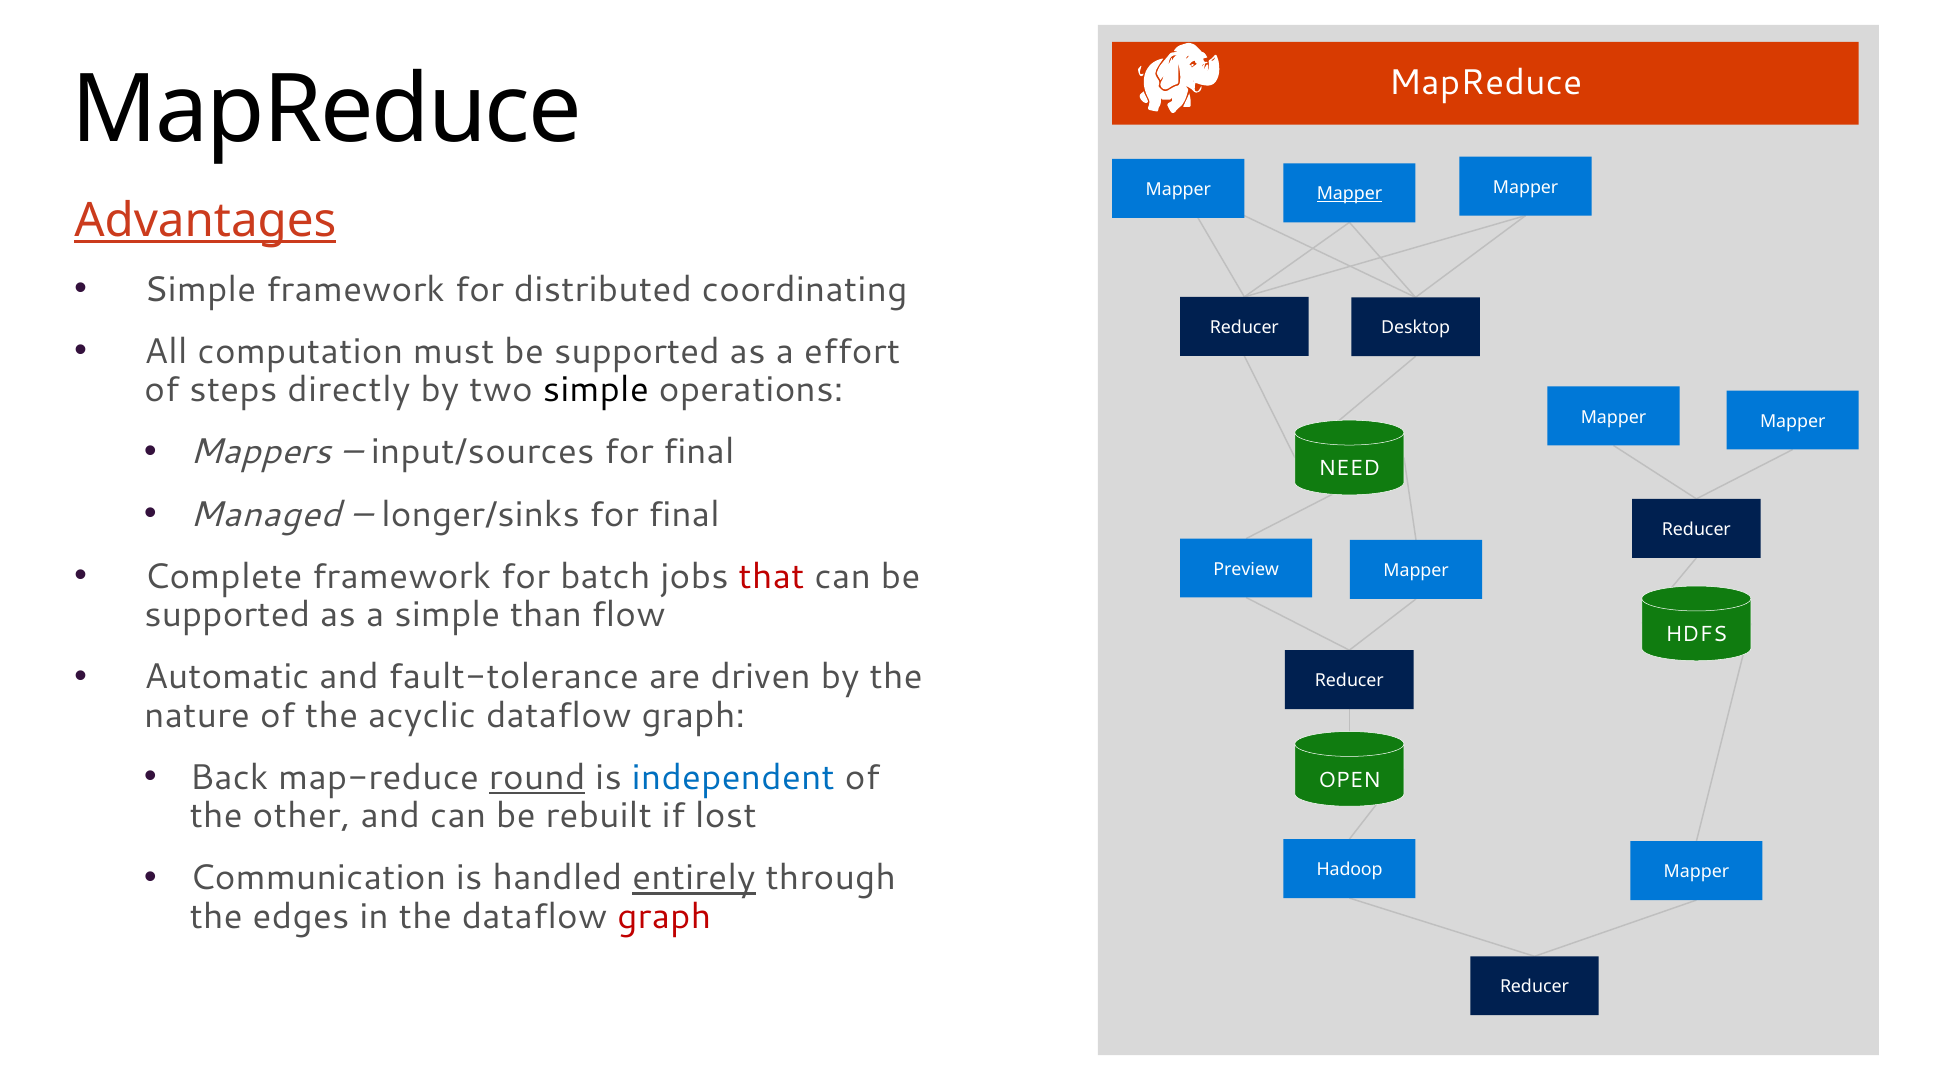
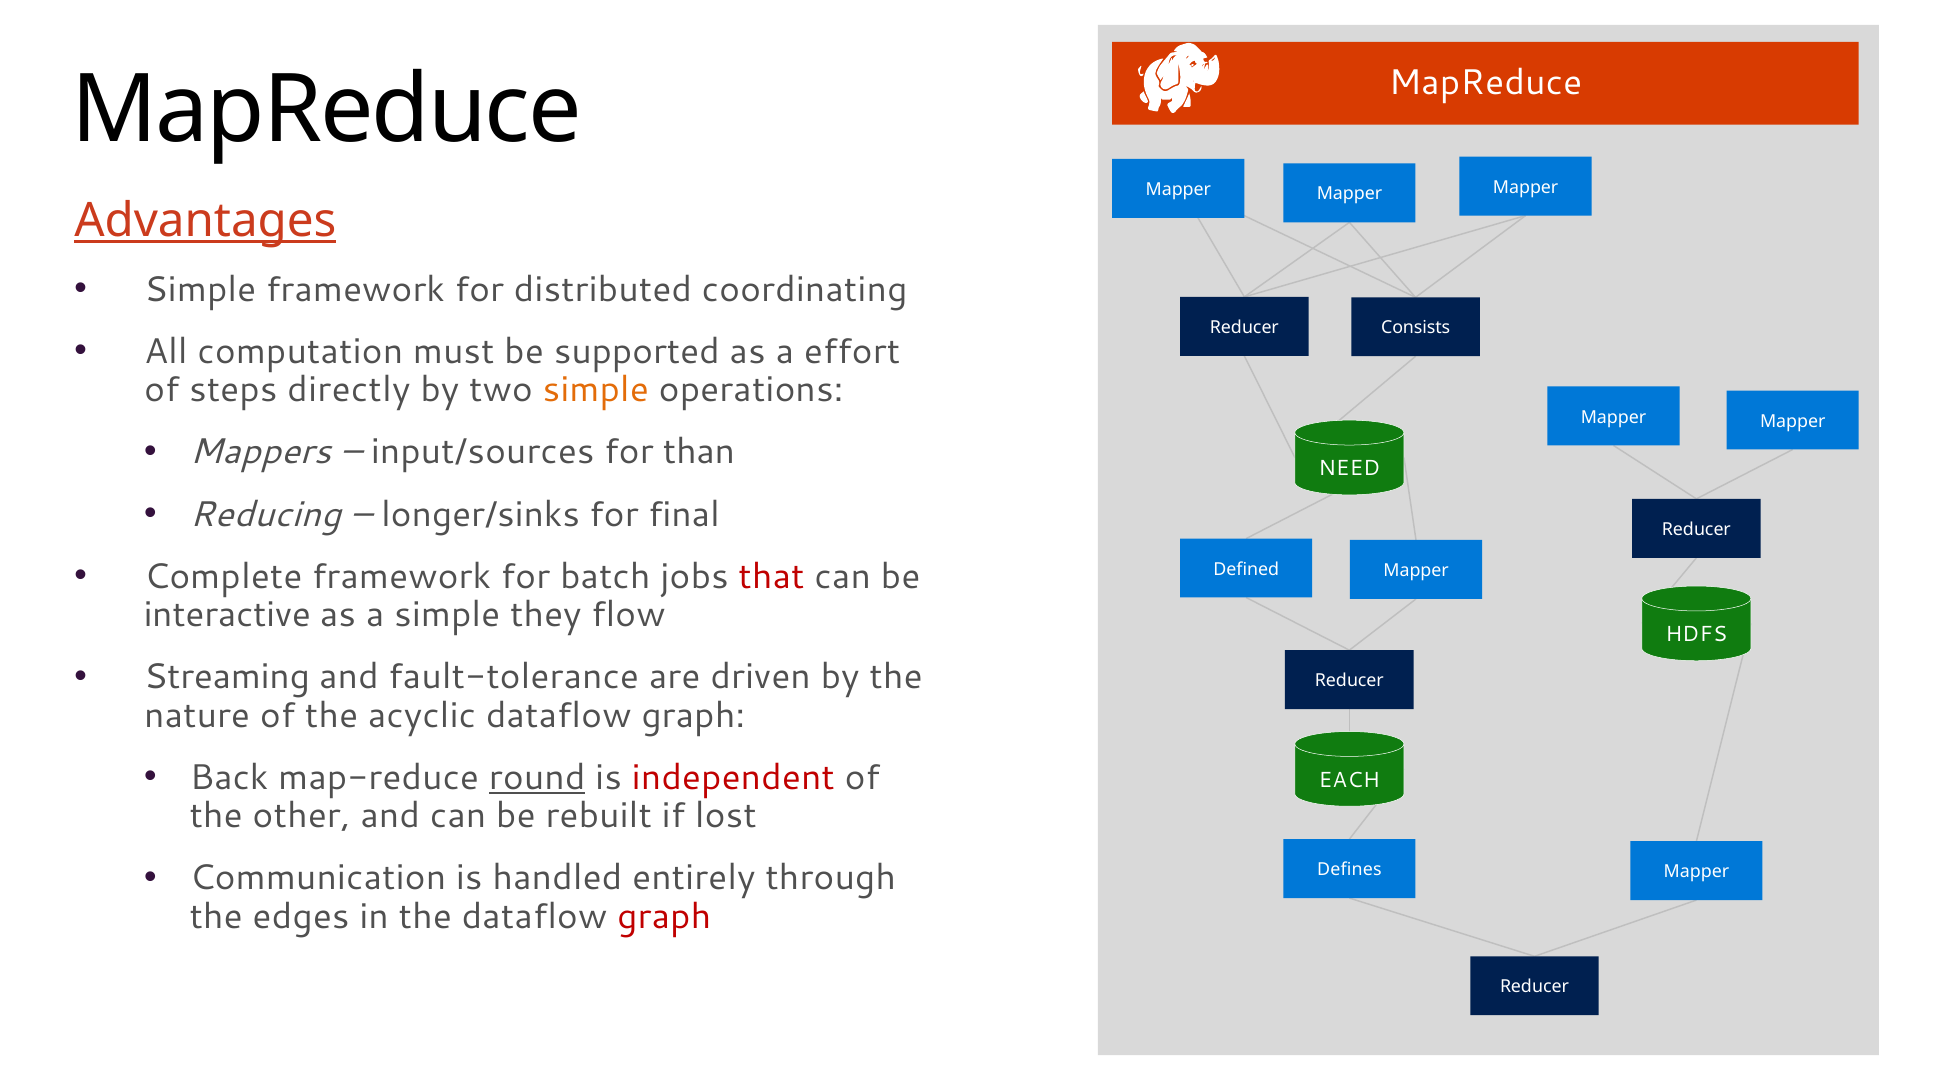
Mapper underline: present -> none (1350, 194)
Desktop: Desktop -> Consists (1416, 328)
simple colour: black -> orange (596, 390)
input/sources for final: final -> than (699, 452)
Managed: Managed -> Reducing (265, 514)
Preview: Preview -> Defined (1246, 570)
supported: supported -> interactive (227, 615)
than: than -> they (546, 615)
Automatic: Automatic -> Streaming (227, 677)
independent colour: blue -> red (733, 778)
OPEN: OPEN -> EACH (1349, 780)
entirely underline: present -> none (694, 879)
Hadoop: Hadoop -> Defines (1349, 870)
